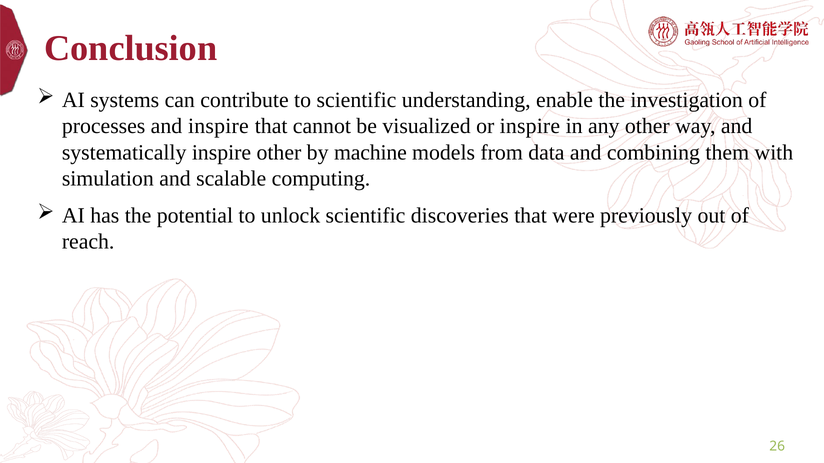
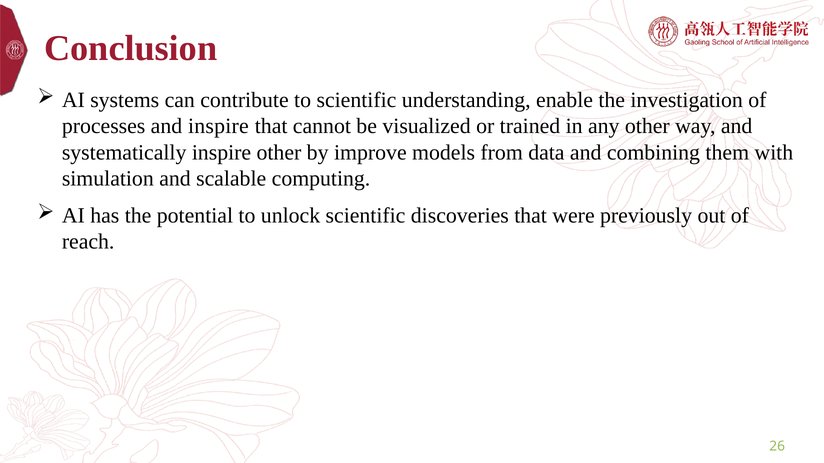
or inspire: inspire -> trained (530, 126)
machine: machine -> improve (370, 153)
